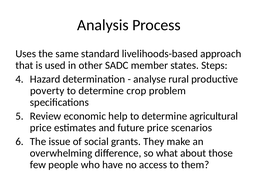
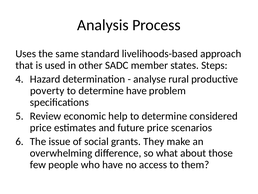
determine crop: crop -> have (137, 91)
agricultural: agricultural -> considered (214, 116)
